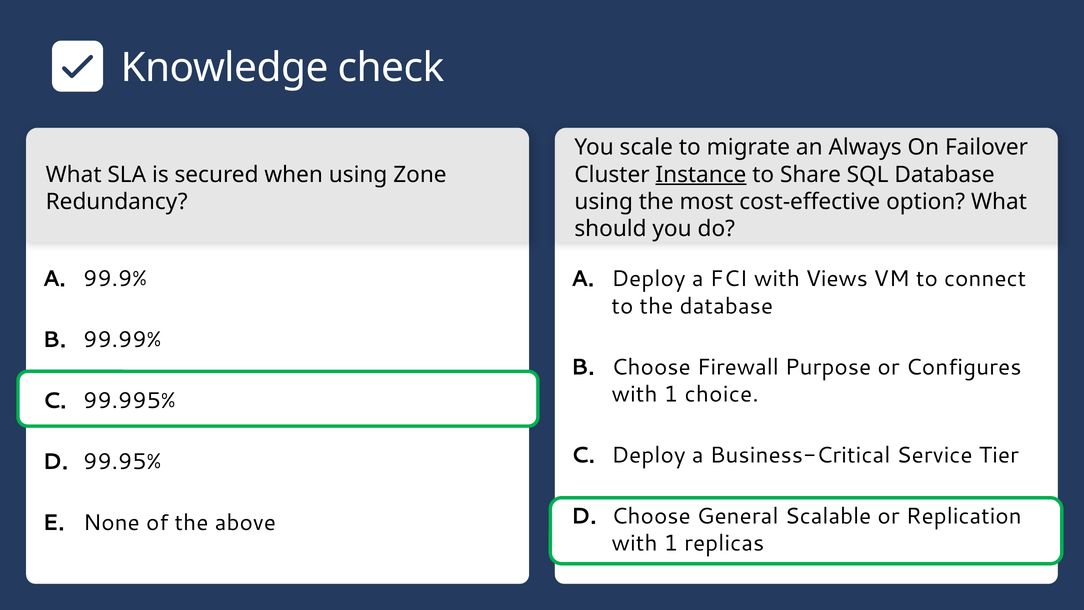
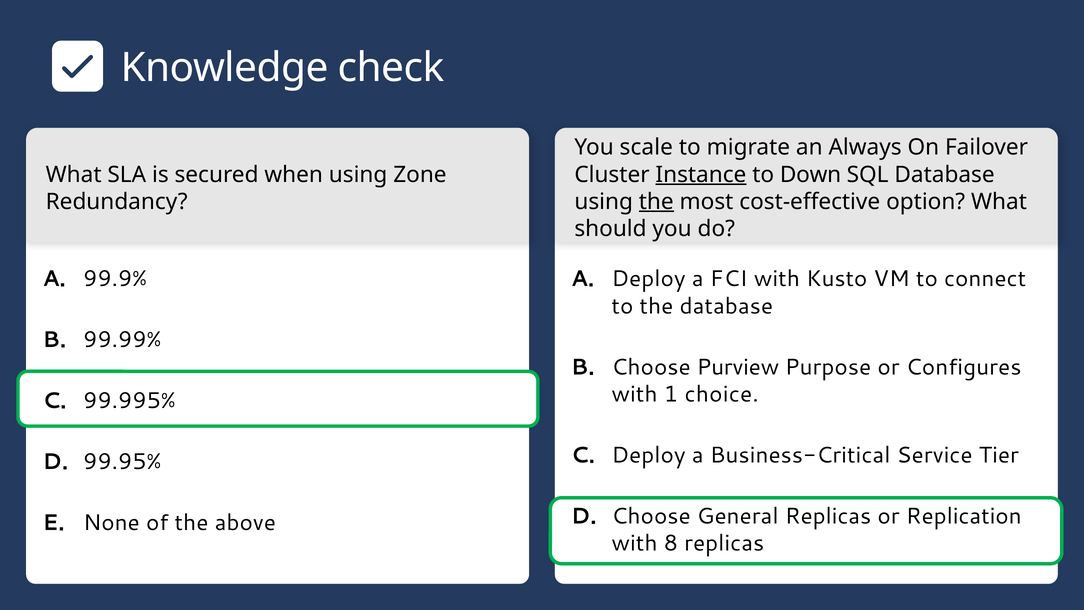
Share: Share -> Down (811, 175)
the underline: none -> present (656, 202)
Views: Views -> Kusto (837, 279)
Firewall: Firewall -> Purview (738, 367)
General Scalable: Scalable -> Replicas (828, 516)
1: 1 -> 8 (671, 543)
